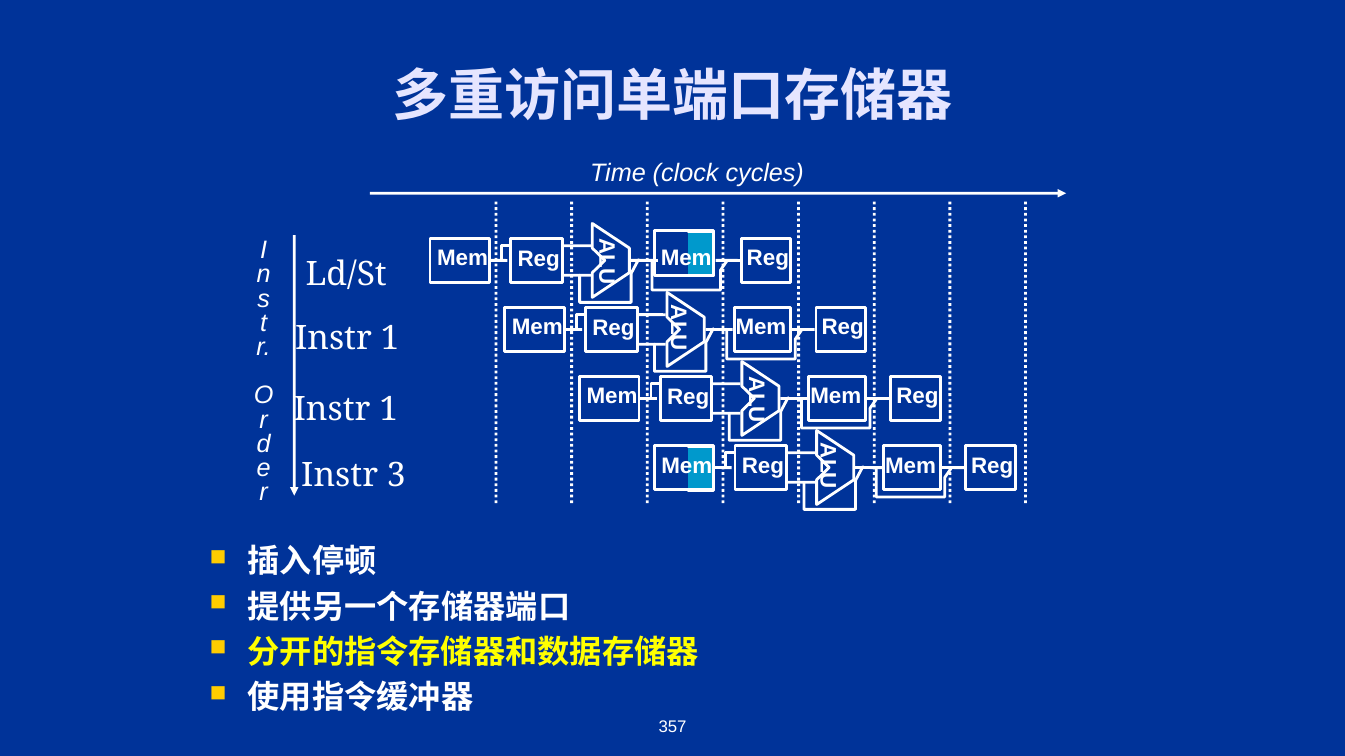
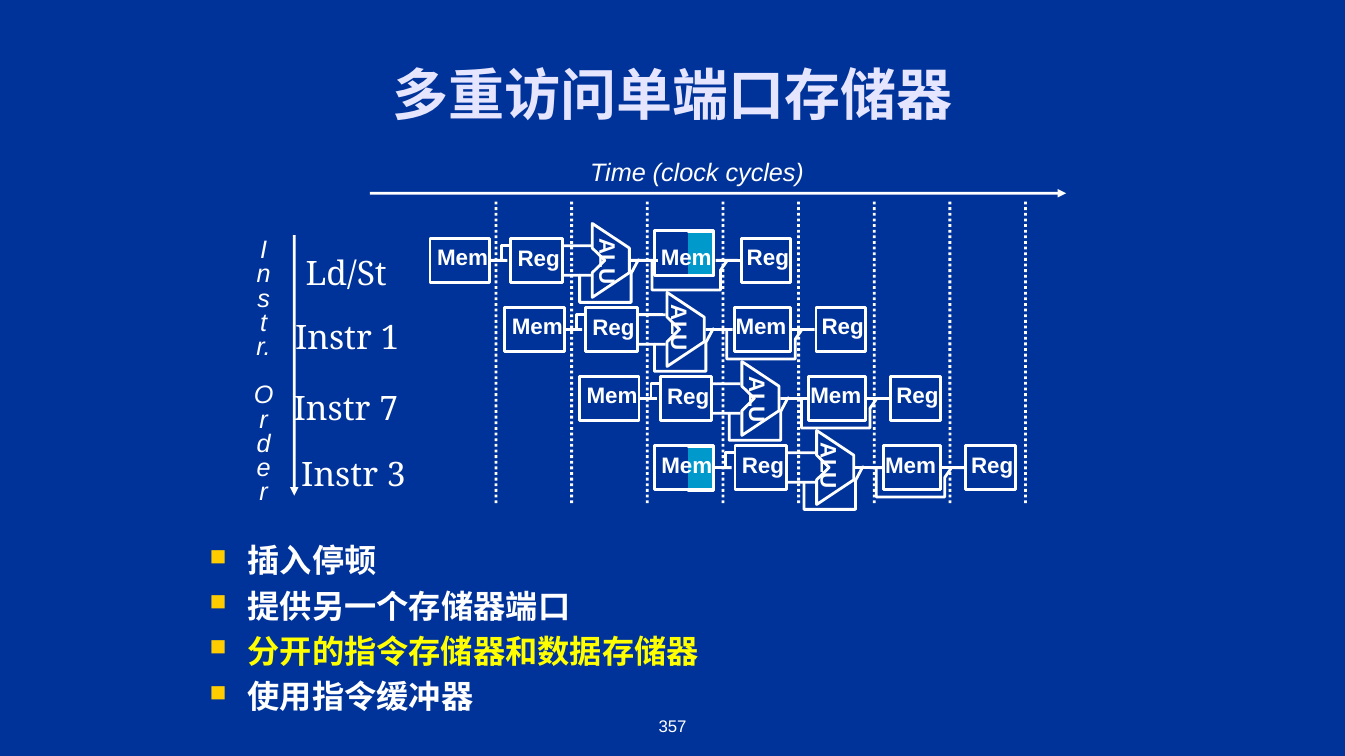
1: 1 -> 7 (389, 410)
